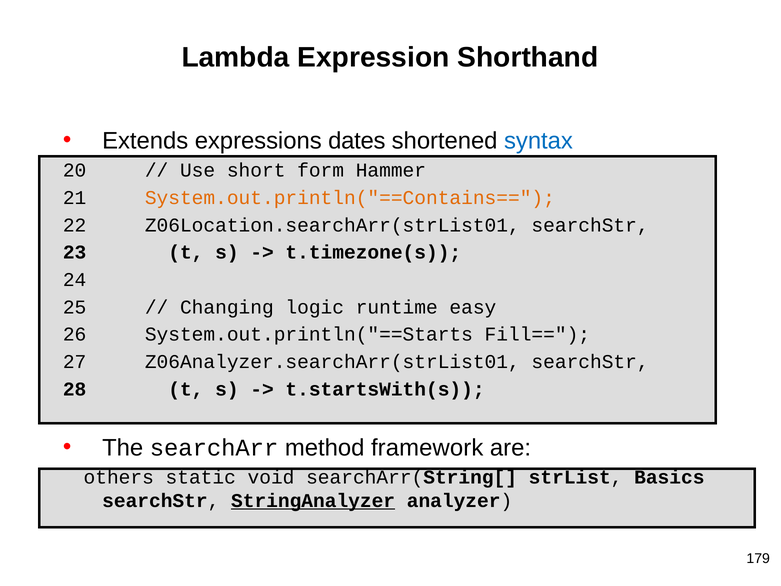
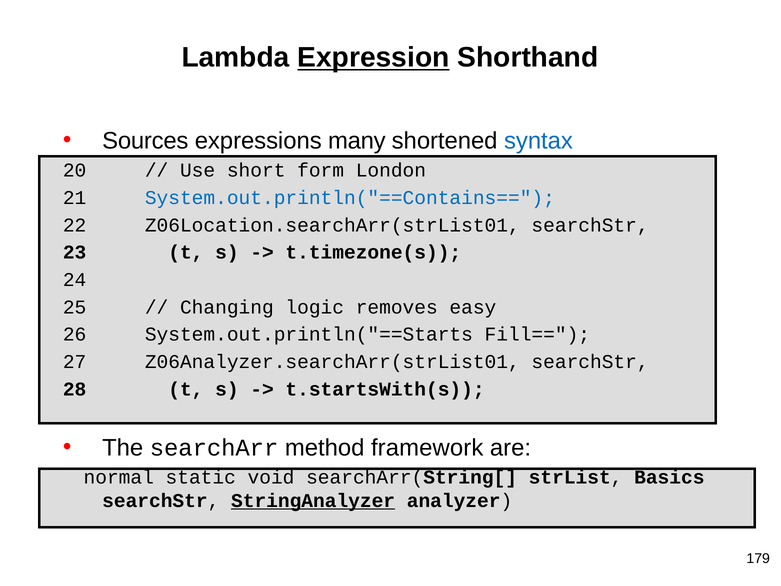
Expression underline: none -> present (373, 58)
Extends: Extends -> Sources (145, 141)
dates: dates -> many (357, 141)
Hammer: Hammer -> London (391, 170)
System.out.println("==Contains== colour: orange -> blue (350, 198)
runtime: runtime -> removes (397, 307)
others: others -> normal (119, 477)
